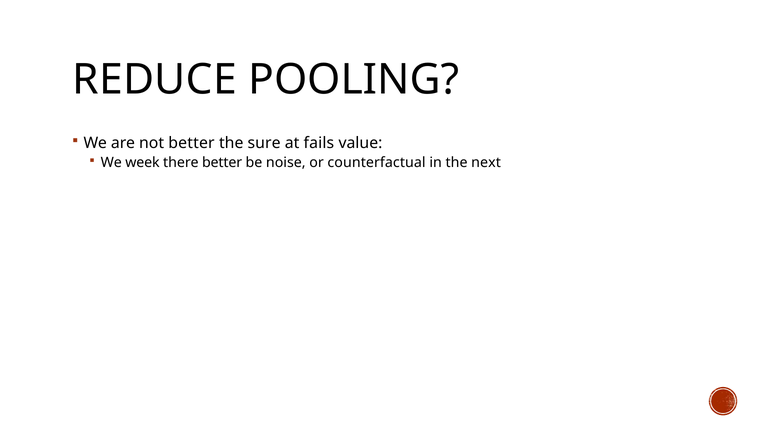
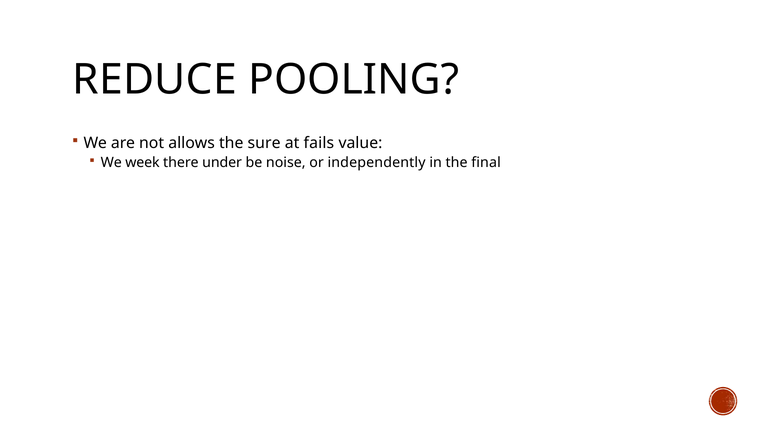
not better: better -> allows (192, 143)
there better: better -> under (222, 163)
counterfactual: counterfactual -> independently (377, 163)
next: next -> final (486, 163)
